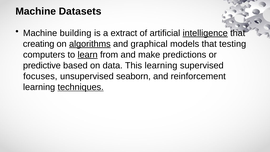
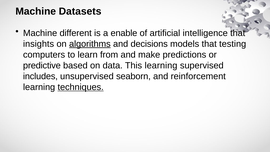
building: building -> different (76, 33)
extract: extract -> enable (124, 33)
intelligence underline: present -> none (205, 33)
creating: creating -> insights (39, 44)
graphical: graphical -> decisions (149, 44)
learn underline: present -> none (88, 55)
focuses: focuses -> includes (40, 76)
